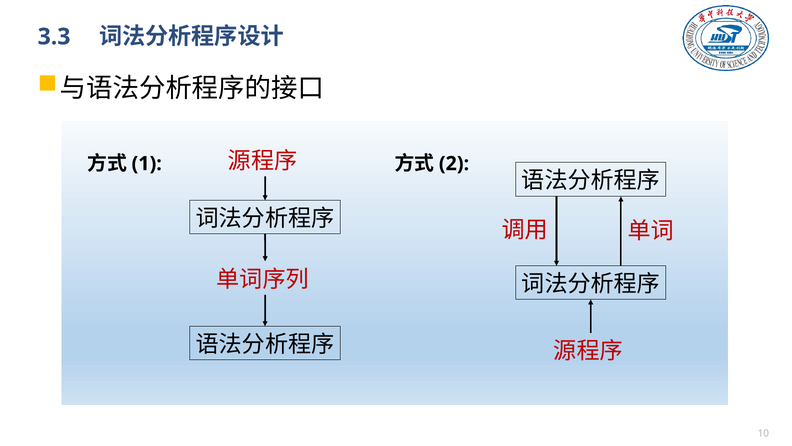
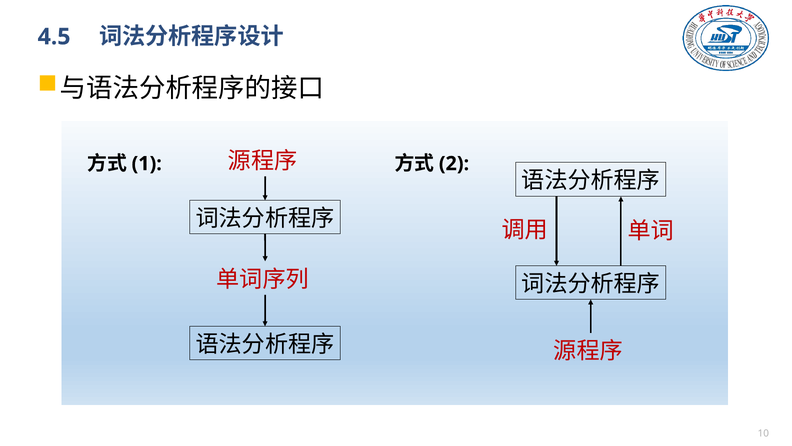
3.3: 3.3 -> 4.5 (54, 37)
